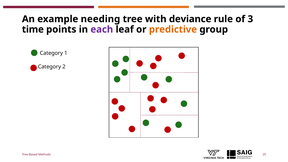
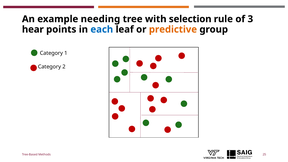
deviance: deviance -> selection (190, 19)
time: time -> hear (33, 29)
each colour: purple -> blue (102, 29)
